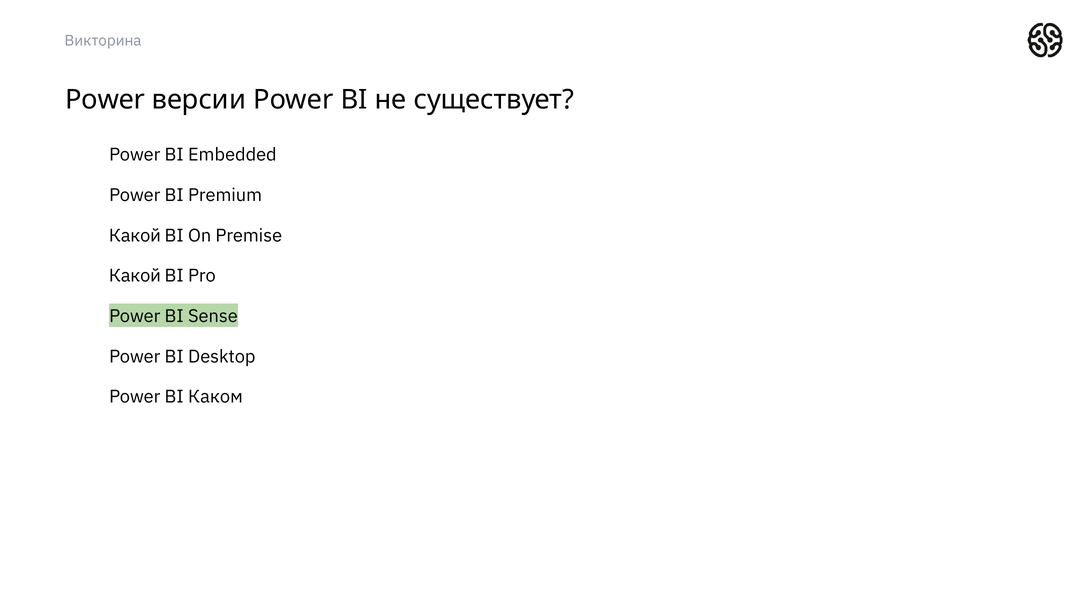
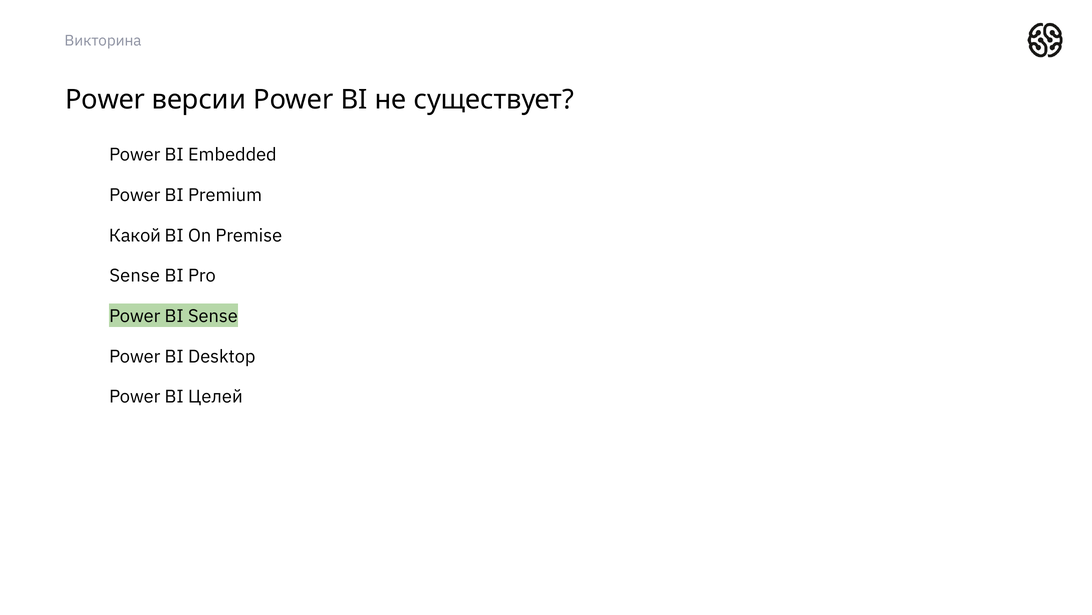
Какой: Какой -> Sense (135, 276)
Каком: Каком -> Целей (215, 396)
